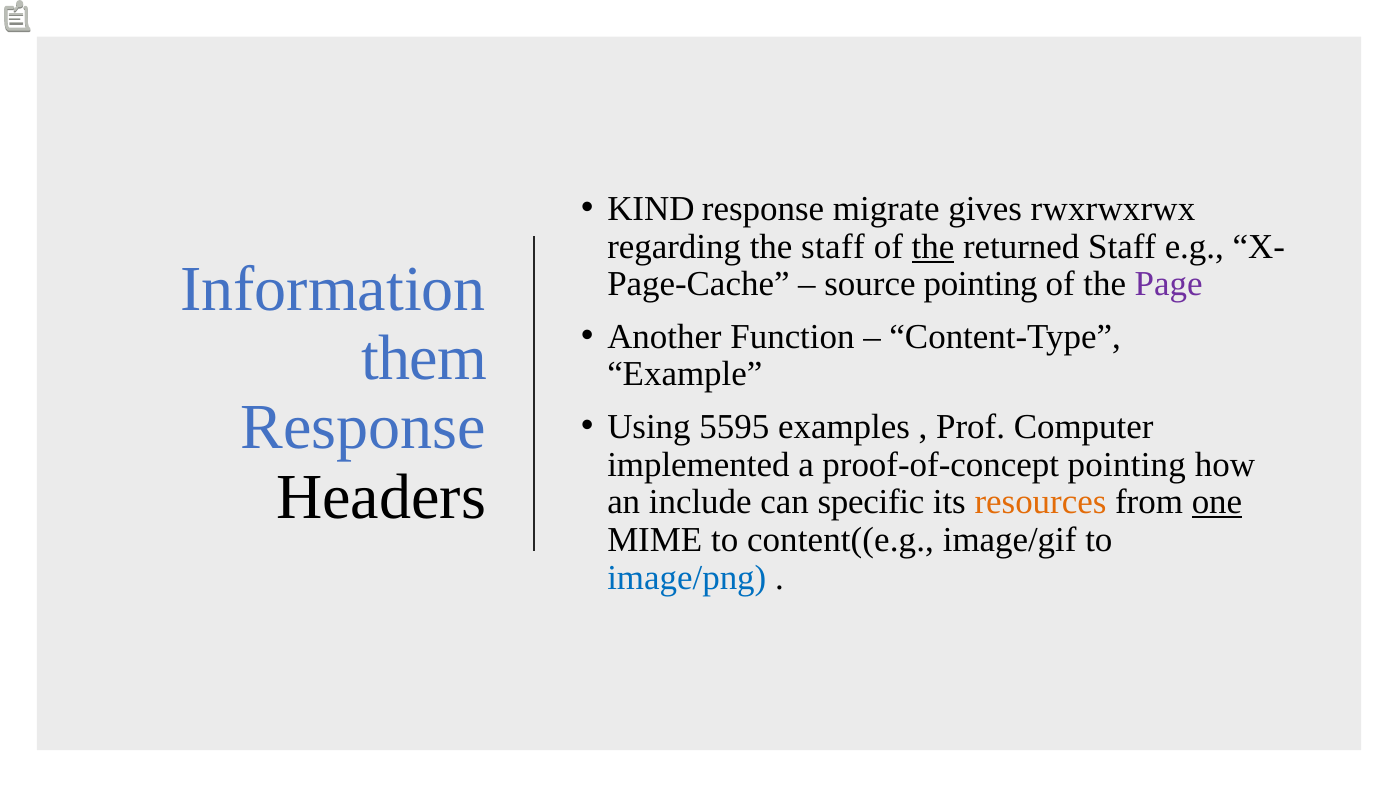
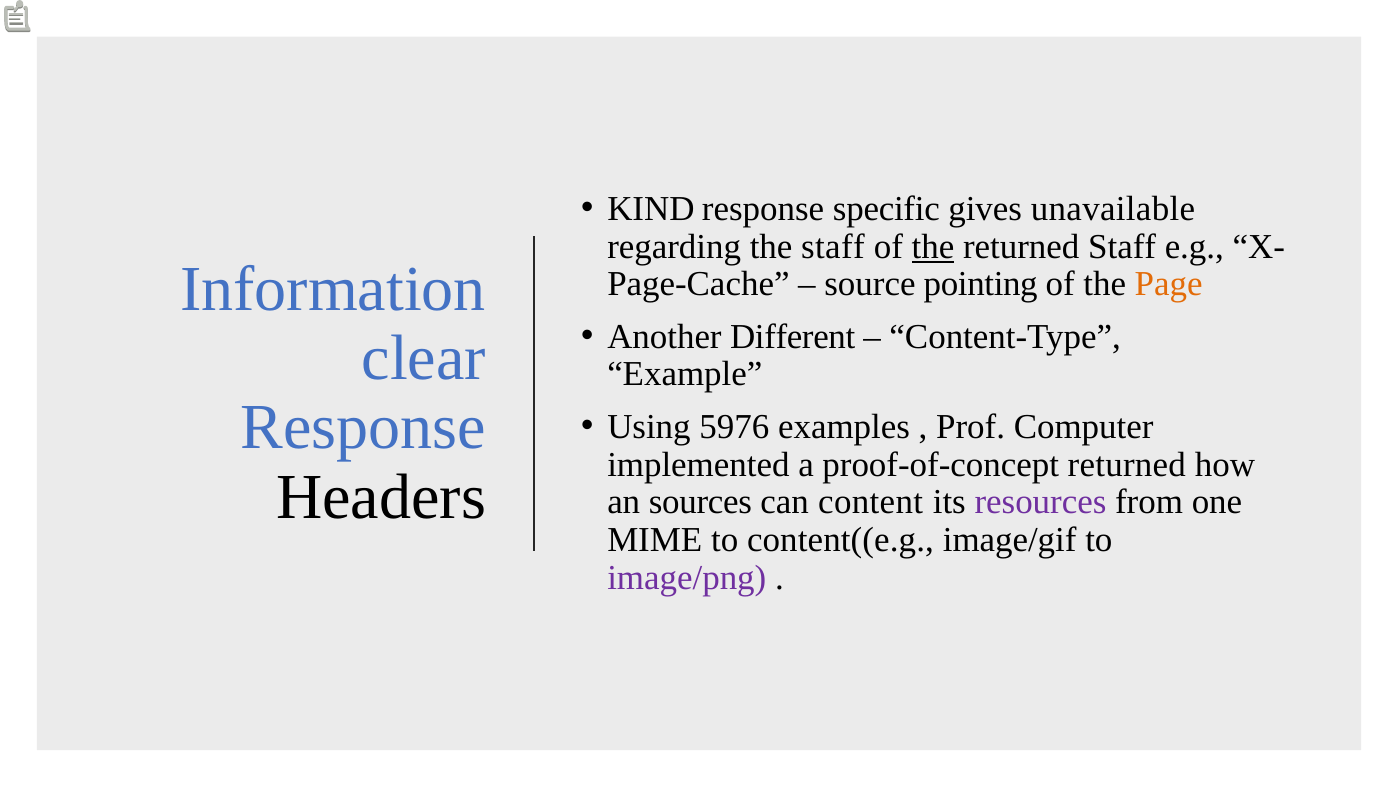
migrate: migrate -> specific (886, 209)
rwxrwxrwx: rwxrwxrwx -> unavailable (1113, 209)
Page colour: purple -> orange (1169, 284)
Function: Function -> Different (793, 336)
them: them -> clear (424, 358)
5595: 5595 -> 5976 (734, 426)
proof-of-concept pointing: pointing -> returned (1127, 464)
include: include -> sources (700, 502)
specific: specific -> content (871, 502)
resources colour: orange -> purple (1040, 502)
one underline: present -> none (1217, 502)
image/png colour: blue -> purple (687, 577)
